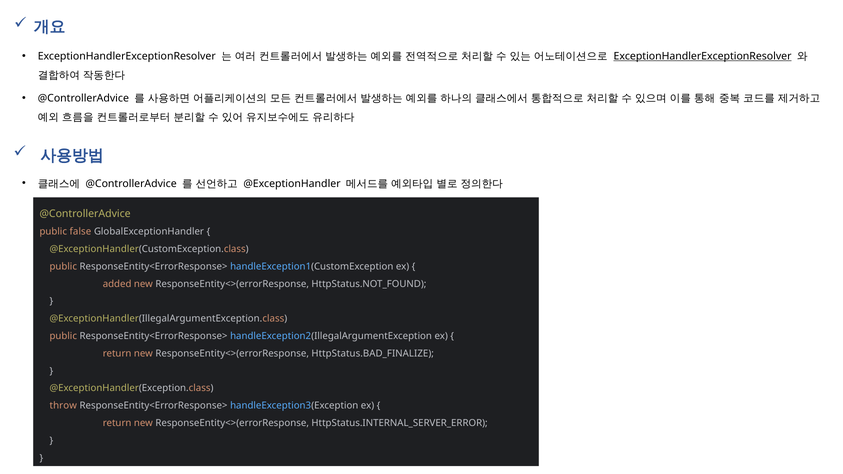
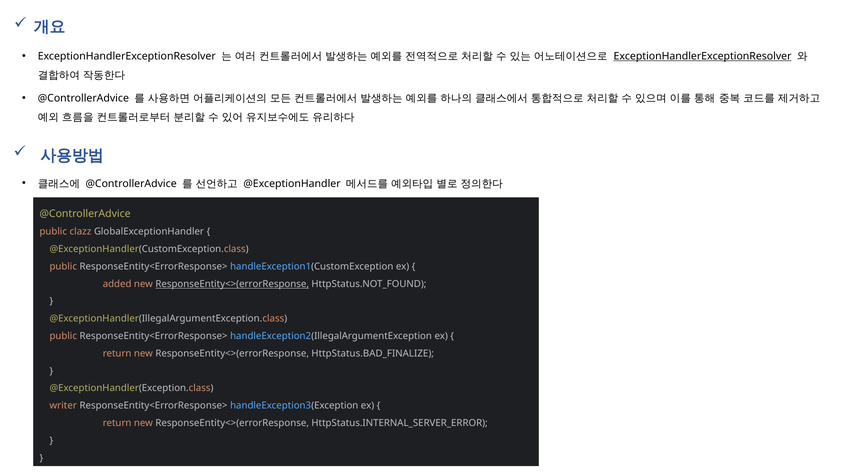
false: false -> clazz (80, 232)
ResponseEntity<>(errorResponse underline: none -> present (232, 284)
throw: throw -> writer (63, 406)
